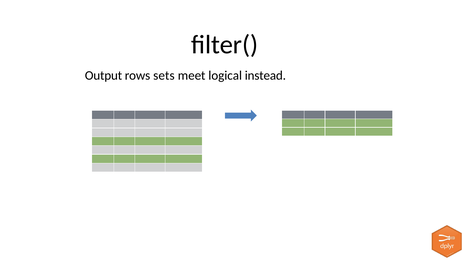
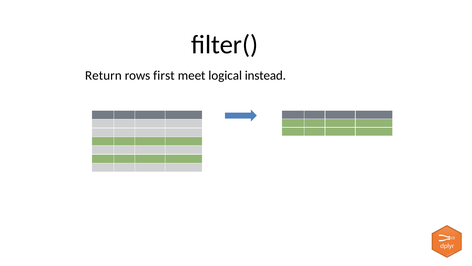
Output: Output -> Return (103, 75)
sets: sets -> first (164, 75)
